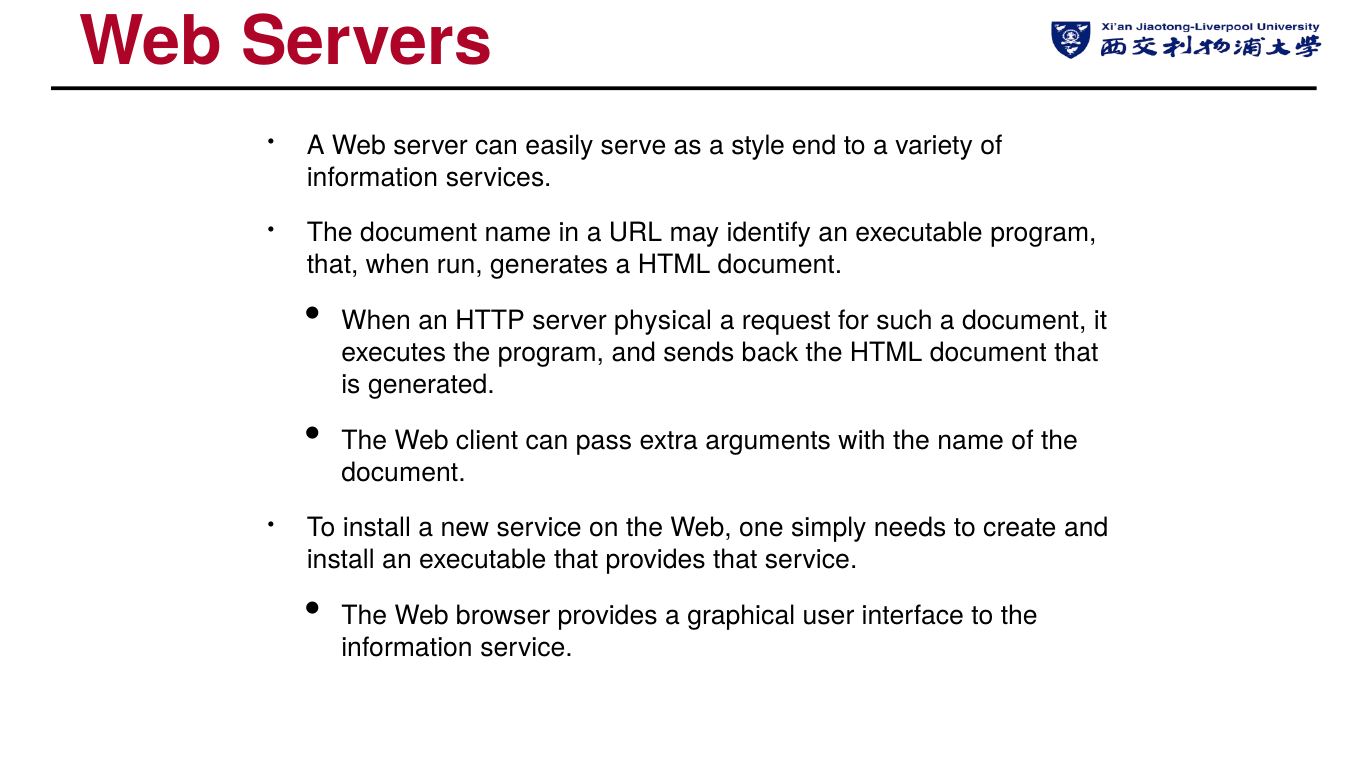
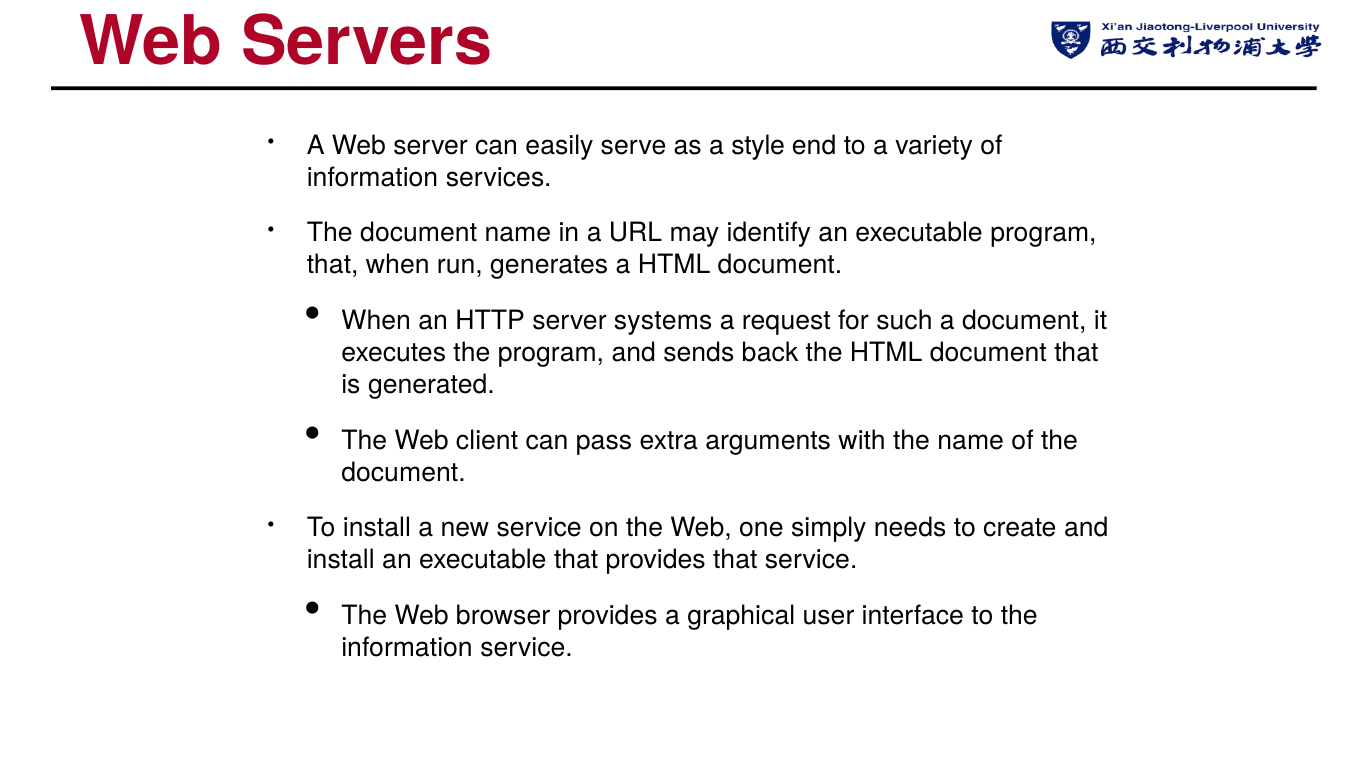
physical: physical -> systems (663, 321)
